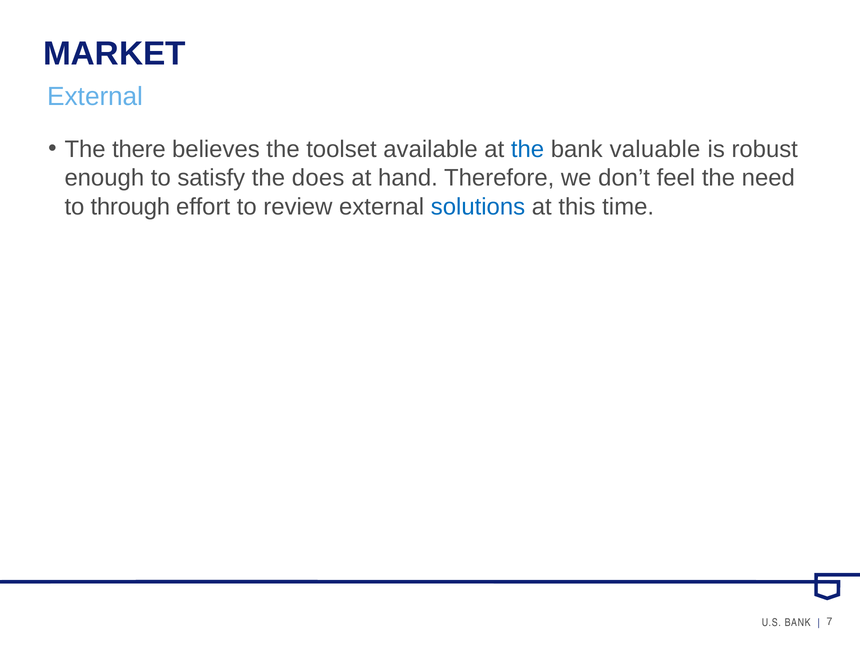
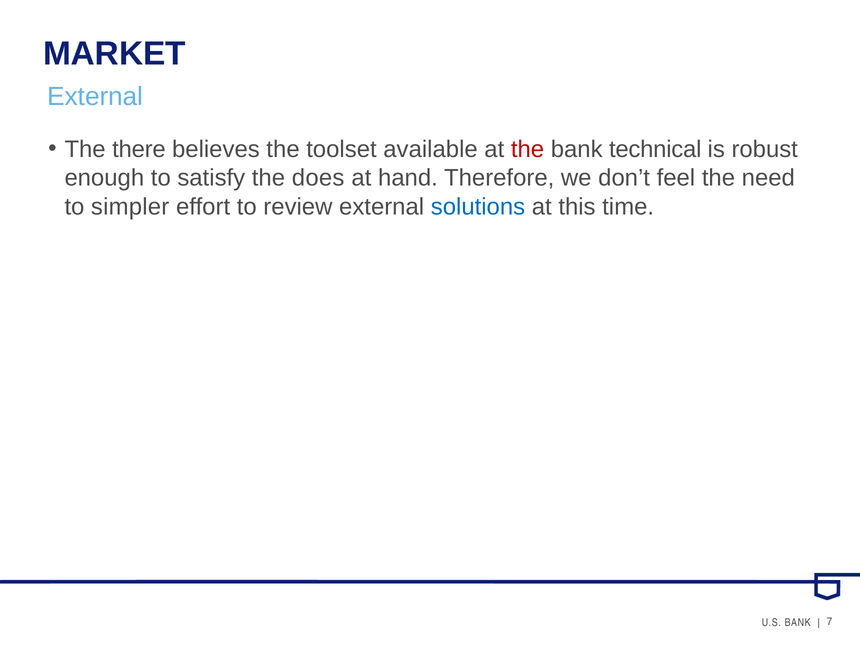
the colour: blue -> red (528, 149)
valuable: valuable -> technical (655, 149)
through: through -> simpler (130, 207)
